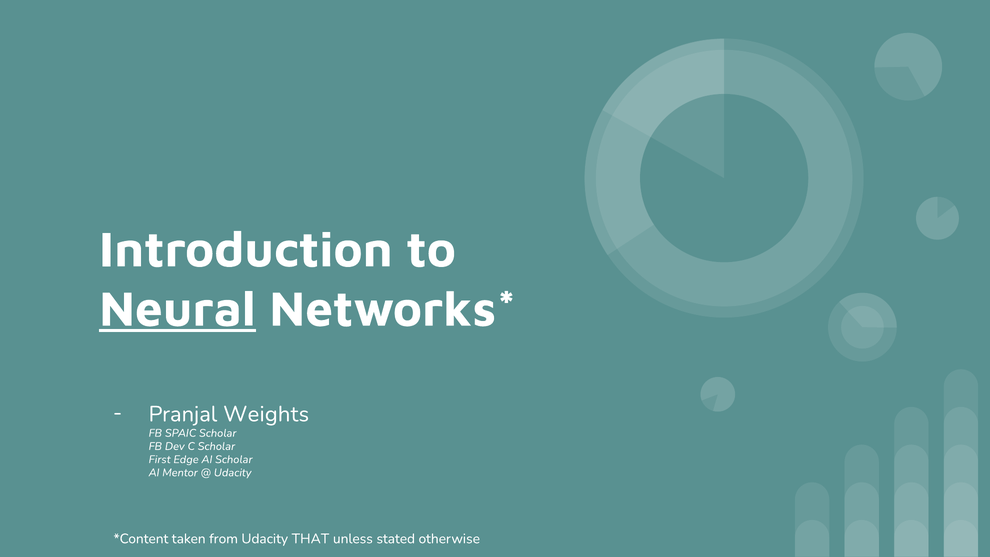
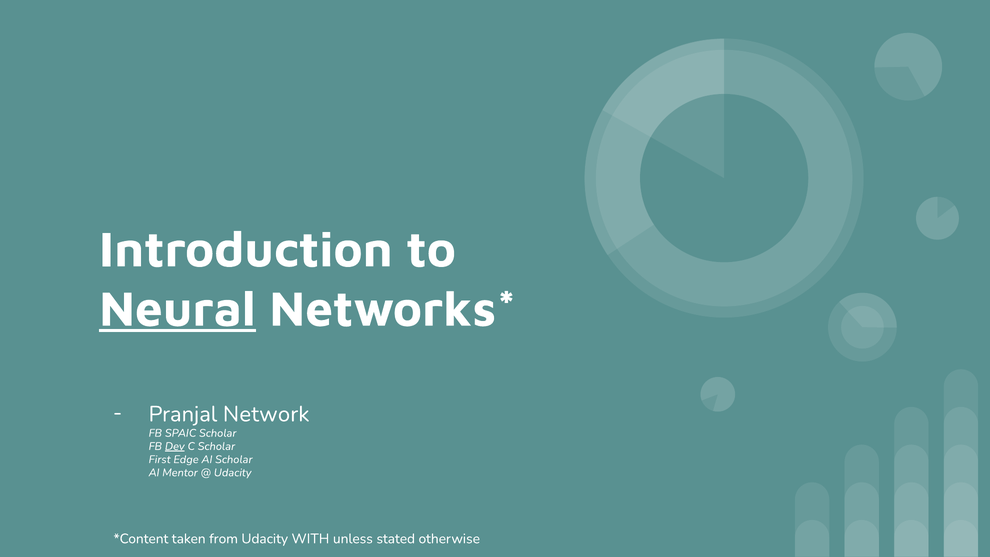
Weights: Weights -> Network (266, 414)
Dev underline: none -> present (175, 446)
THAT: THAT -> WITH (310, 539)
